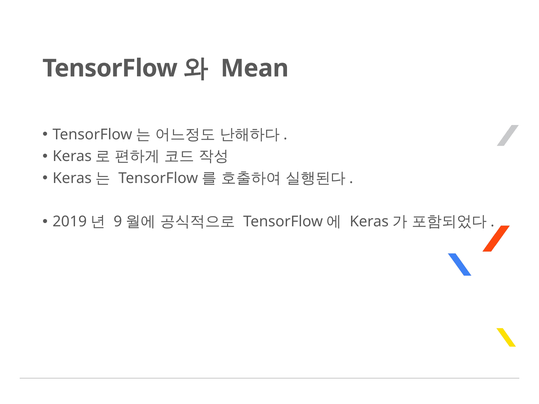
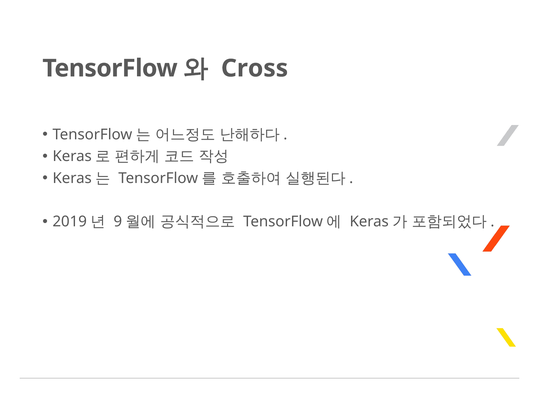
Mean: Mean -> Cross (255, 68)
